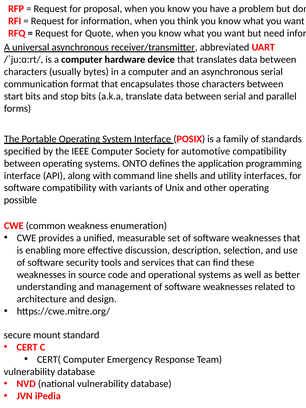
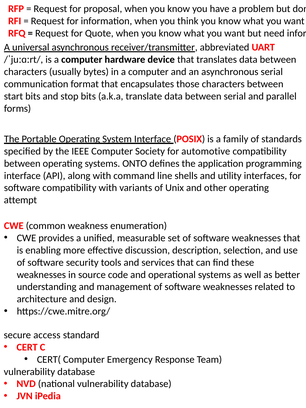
possible: possible -> attempt (20, 200)
mount: mount -> access (47, 335)
